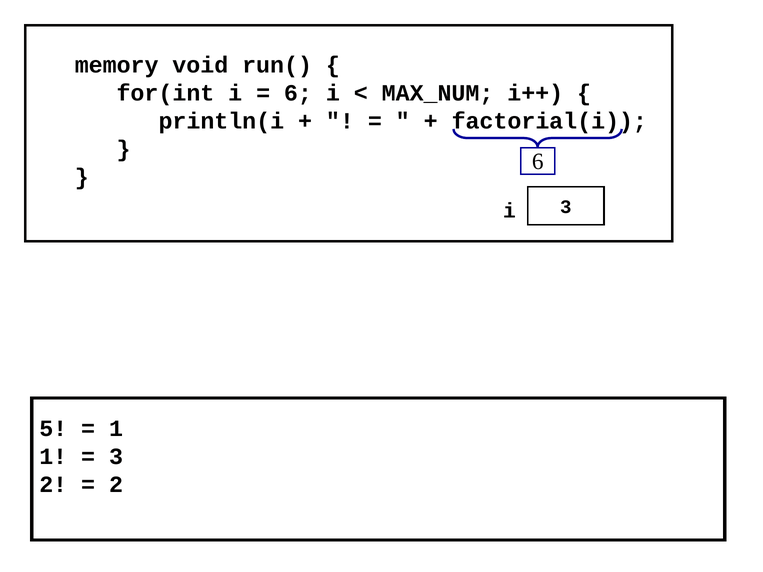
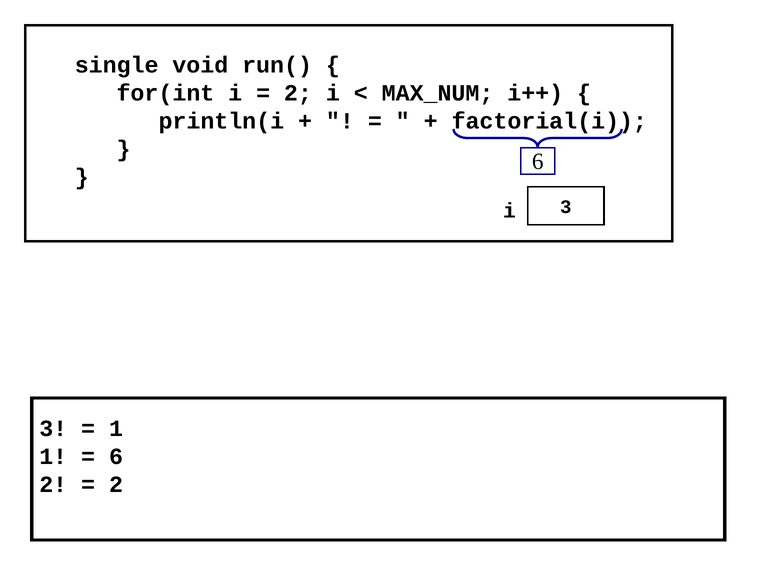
memory: memory -> single (117, 65)
6: 6 -> 2 (298, 93)
5: 5 -> 3 (53, 429)
3: 3 -> 6 (116, 457)
